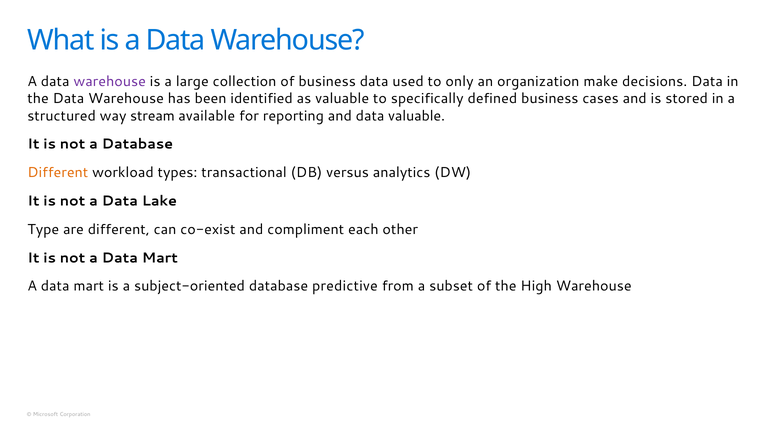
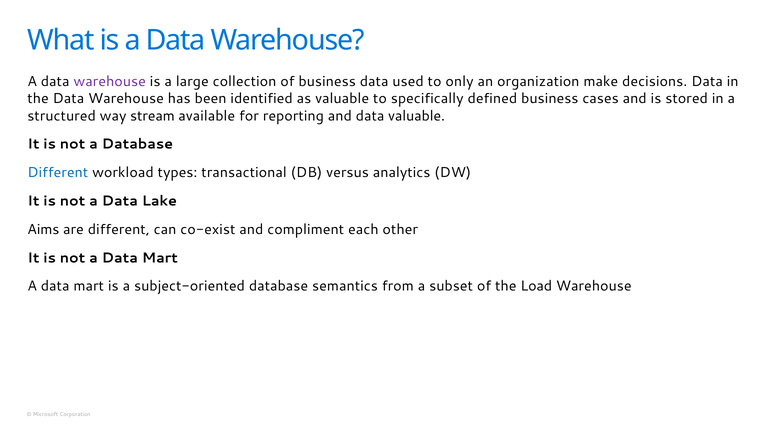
Different colour: orange -> blue (58, 173)
Type: Type -> Aims (43, 229)
predictive: predictive -> semantics (345, 286)
High: High -> Load (536, 286)
